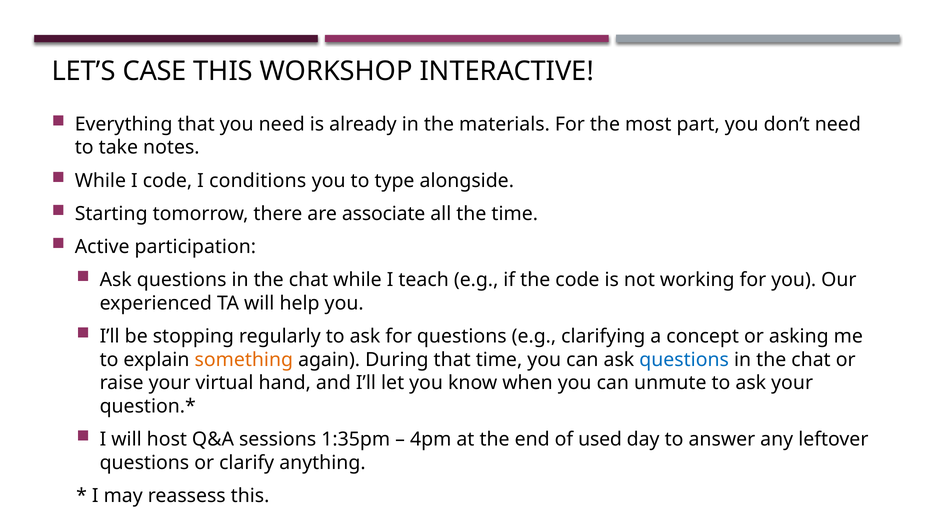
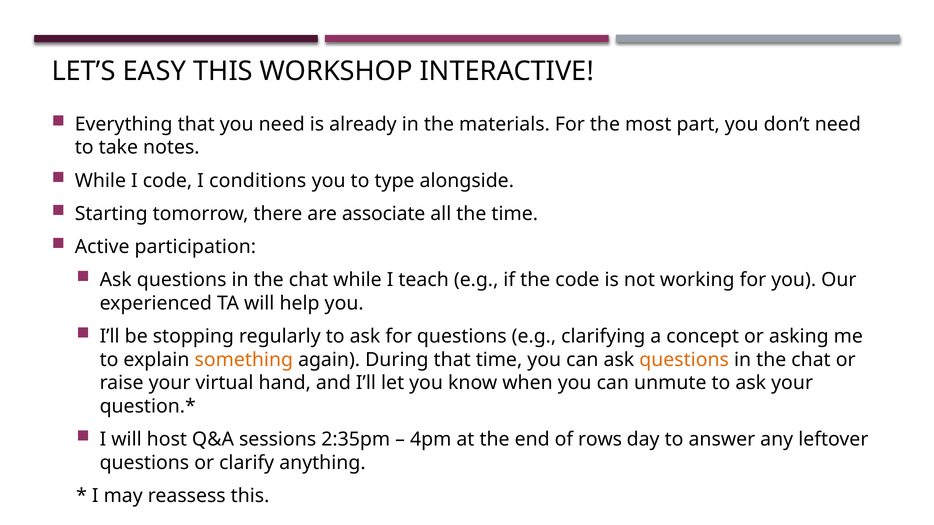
CASE: CASE -> EASY (154, 71)
questions colour: blue -> orange (684, 360)
1:35pm: 1:35pm -> 2:35pm (356, 440)
used: used -> rows (600, 440)
